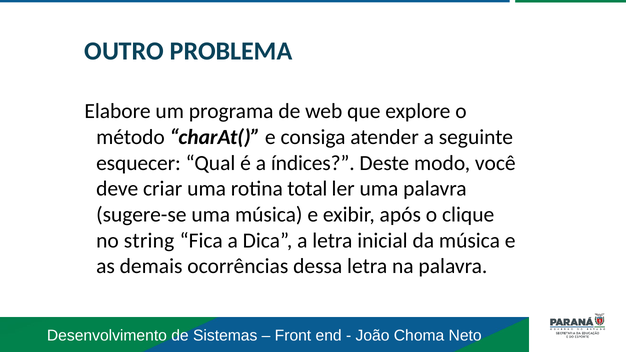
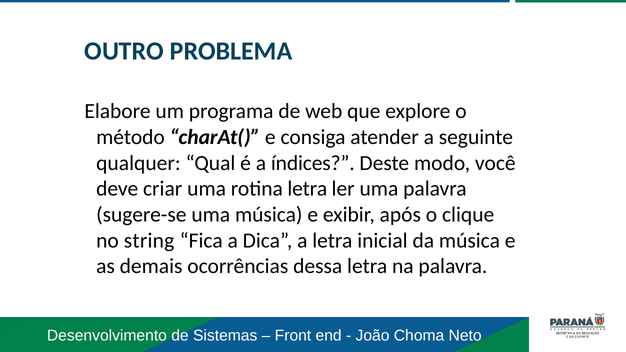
esquecer: esquecer -> qualquer (138, 163)
rotina total: total -> letra (307, 189)
